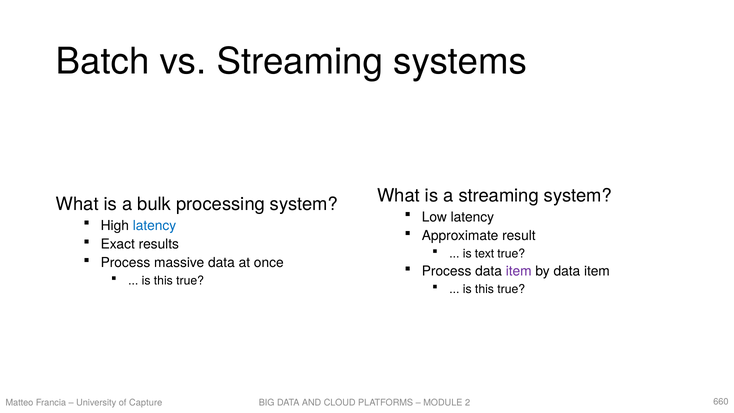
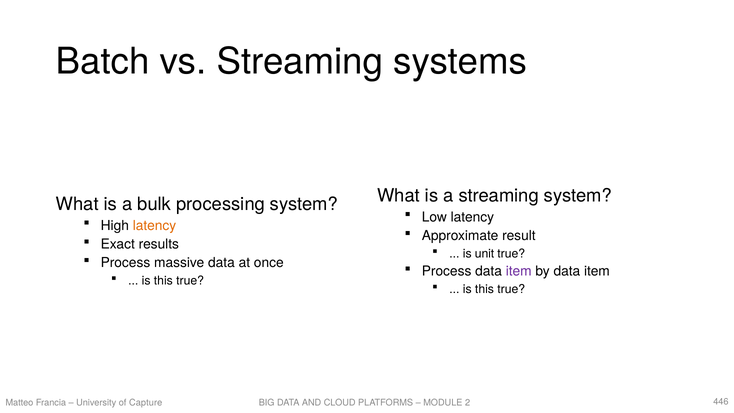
latency colour: blue -> orange (154, 225)
text: text -> unit (485, 253)
660: 660 -> 446 (721, 401)
